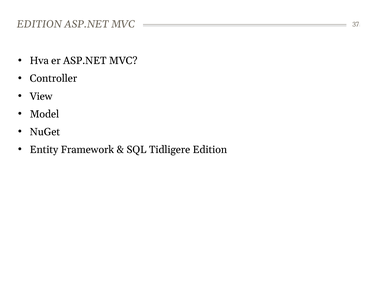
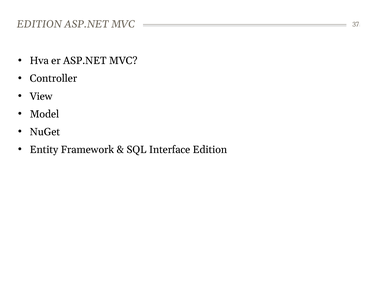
Tidligere: Tidligere -> Interface (170, 150)
